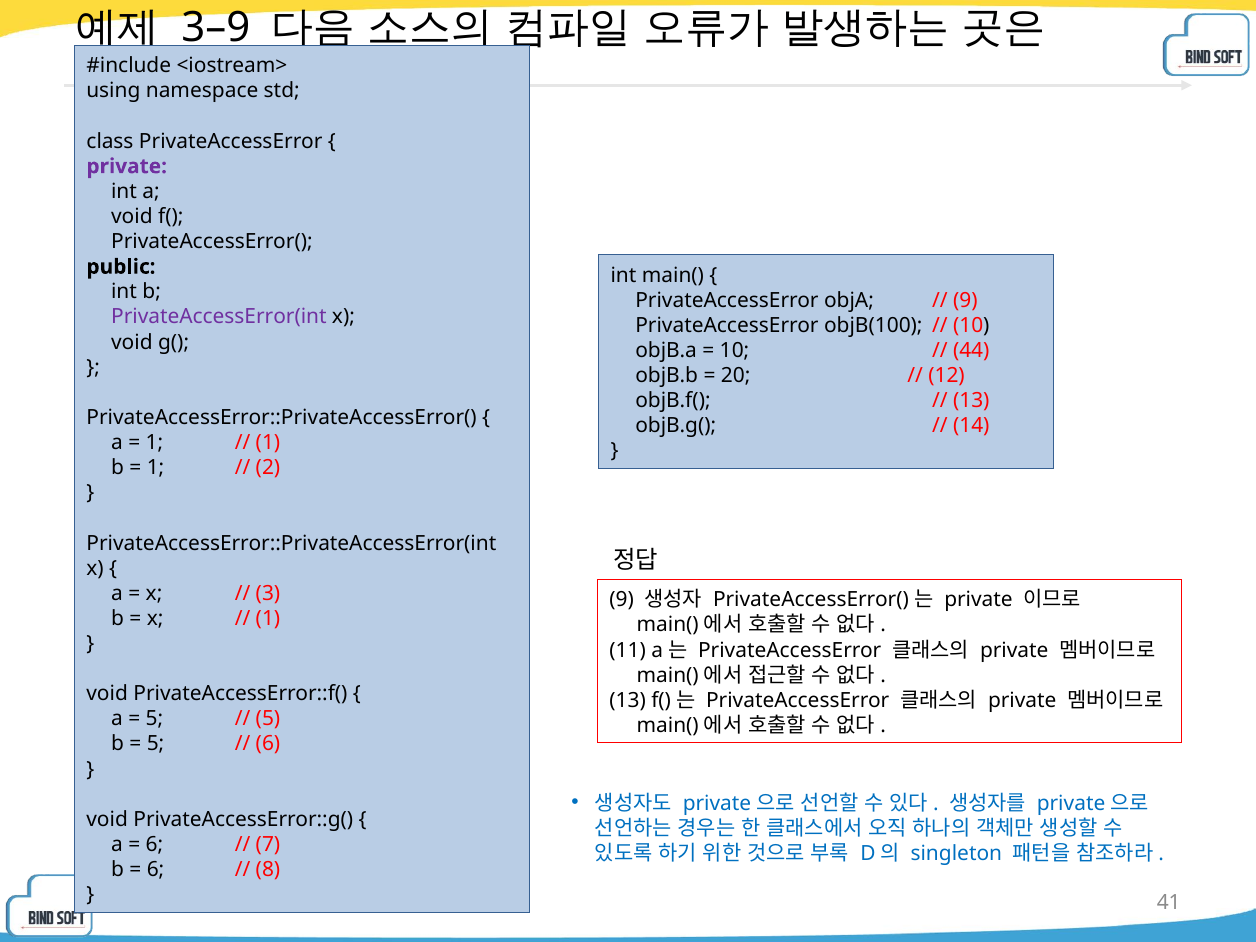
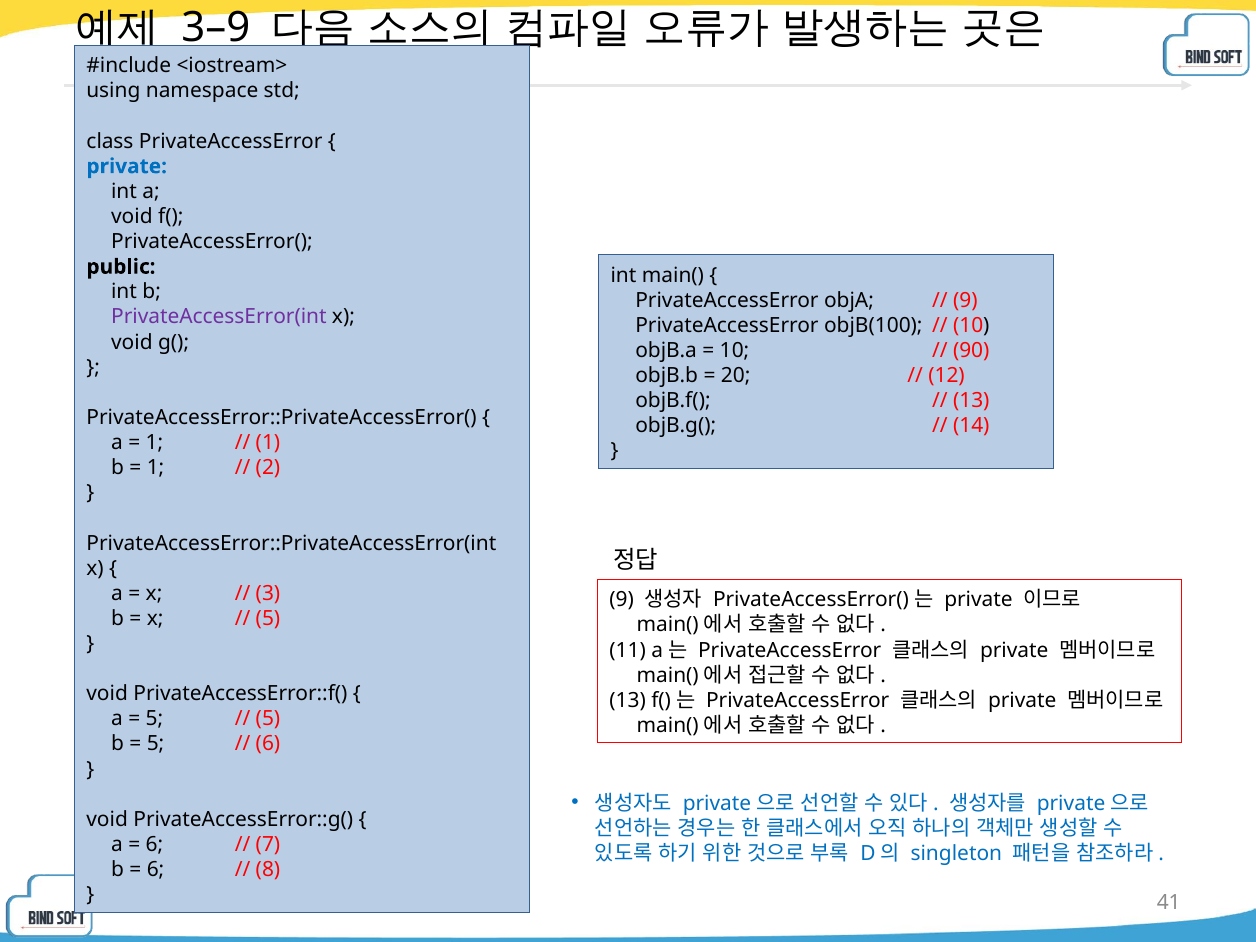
private colour: purple -> blue (127, 166)
44: 44 -> 90 (971, 350)
1: 1 -> 5 (268, 618)
